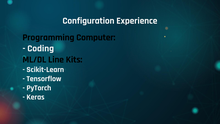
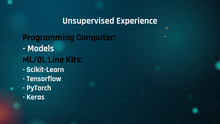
Configuration: Configuration -> Unsupervised (88, 21)
Coding: Coding -> Models (41, 48)
